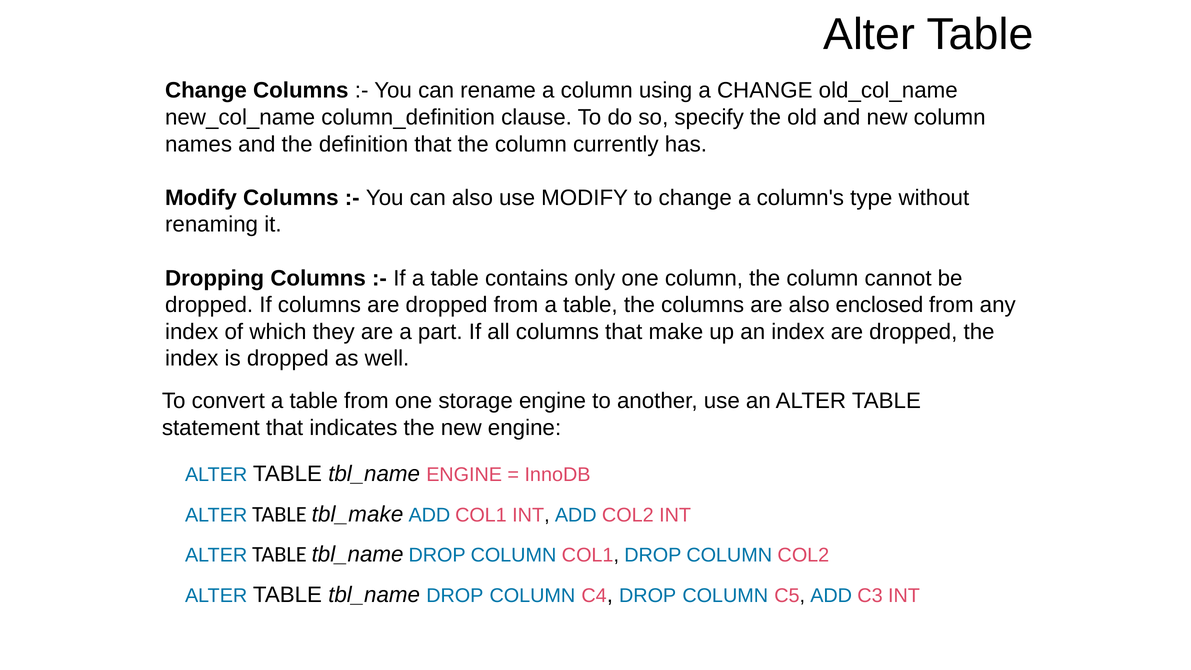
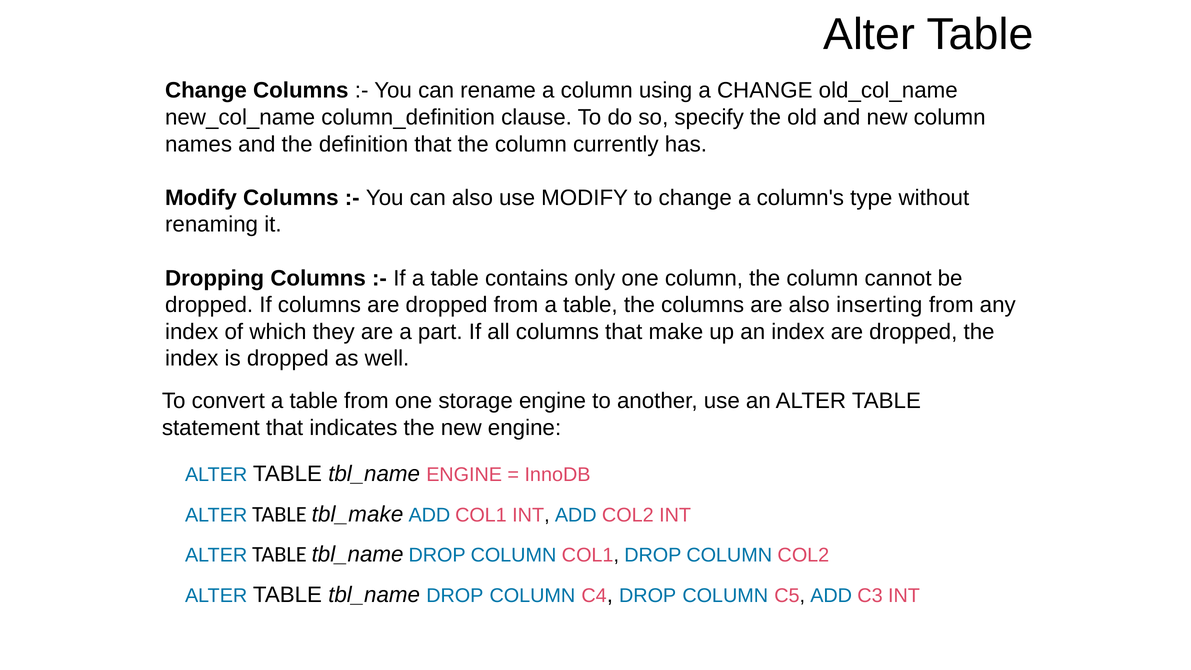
enclosed: enclosed -> inserting (879, 305)
